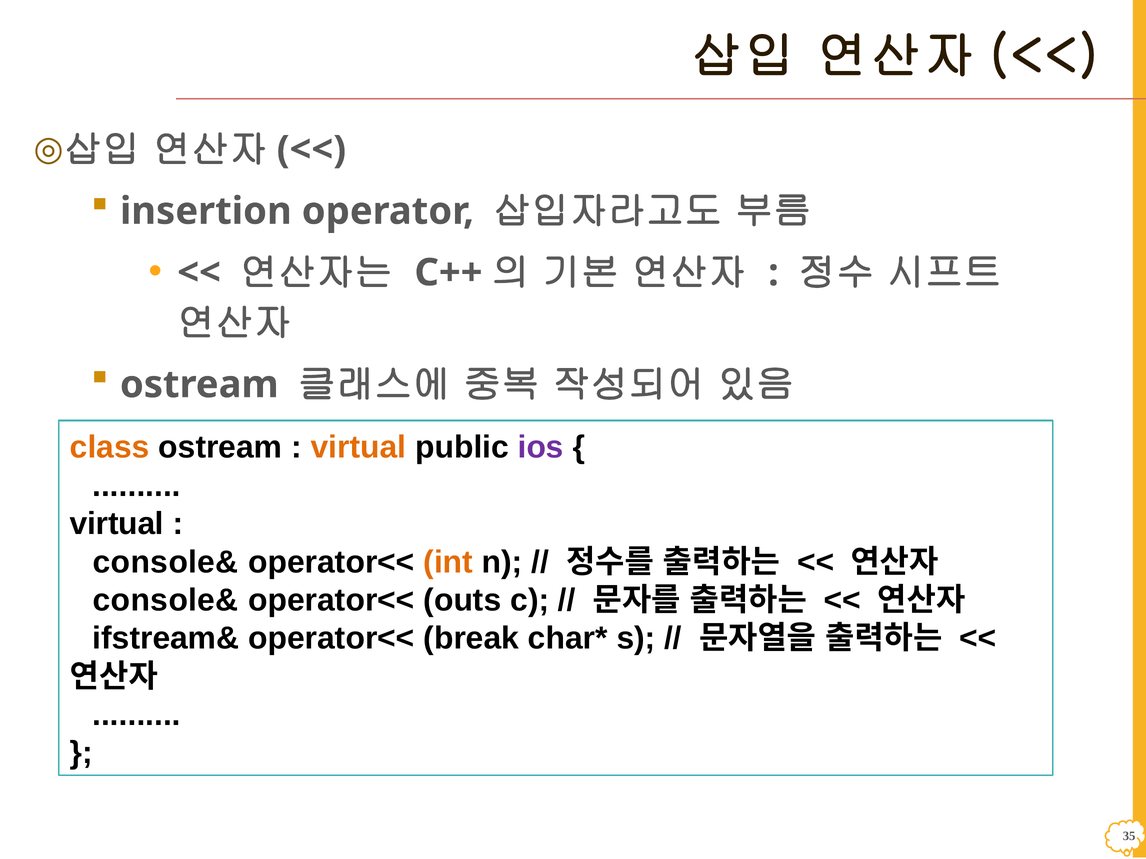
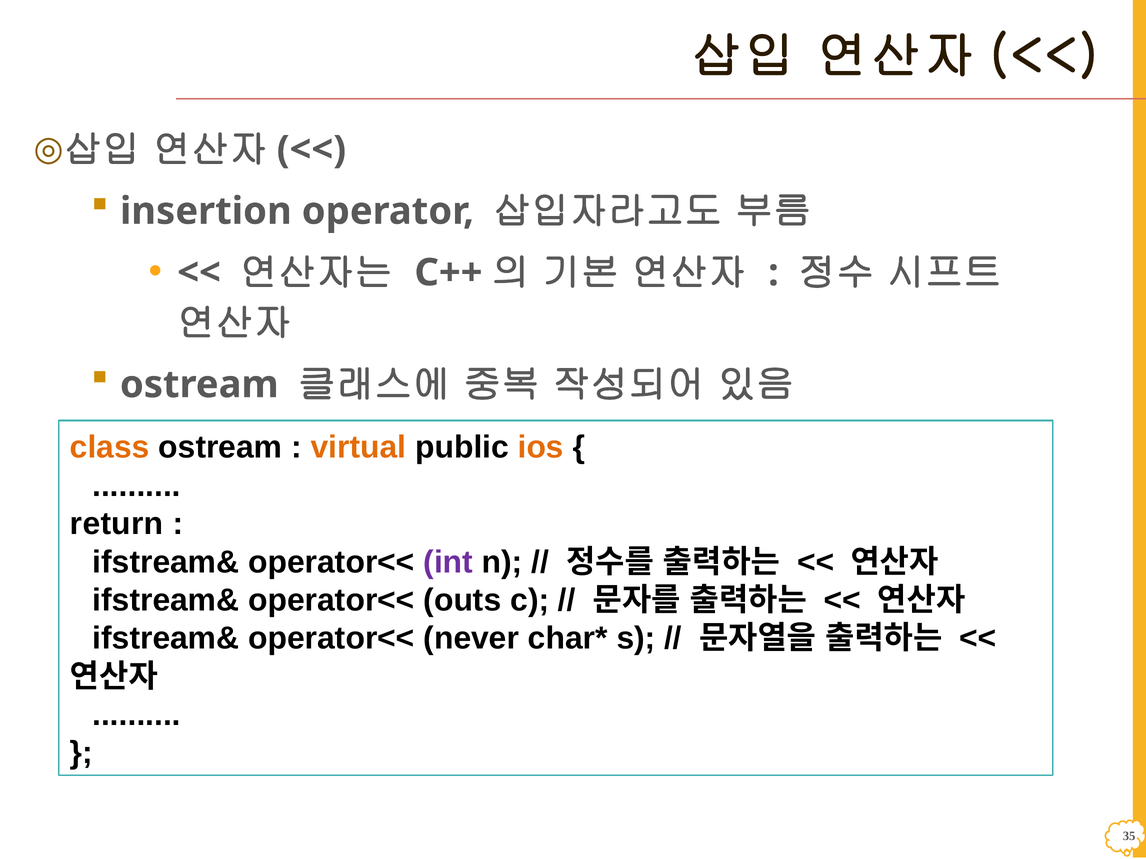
ios colour: purple -> orange (541, 448)
virtual: virtual -> return (117, 524)
console&: console& -> ifstream& (166, 562)
int colour: orange -> purple (448, 562)
console&: console& -> ifstream& (166, 601)
break: break -> never (471, 639)
